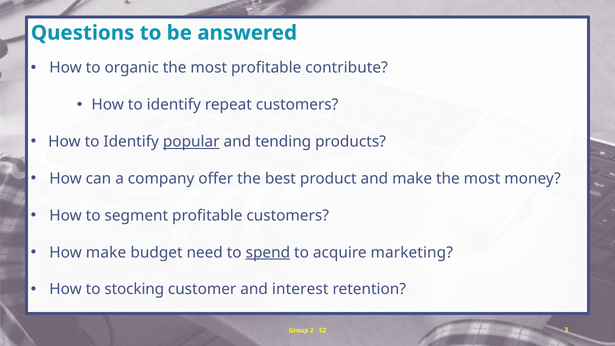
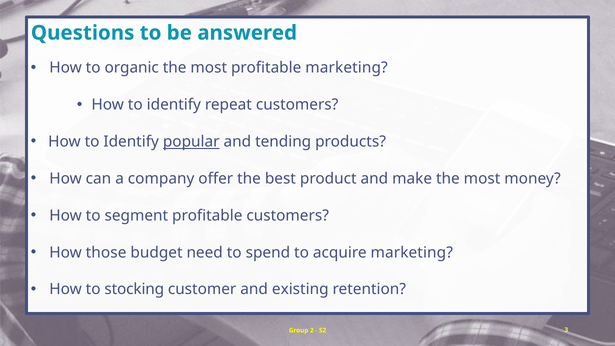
profitable contribute: contribute -> marketing (347, 68)
How make: make -> those (106, 252)
spend underline: present -> none (268, 252)
interest: interest -> existing (300, 289)
